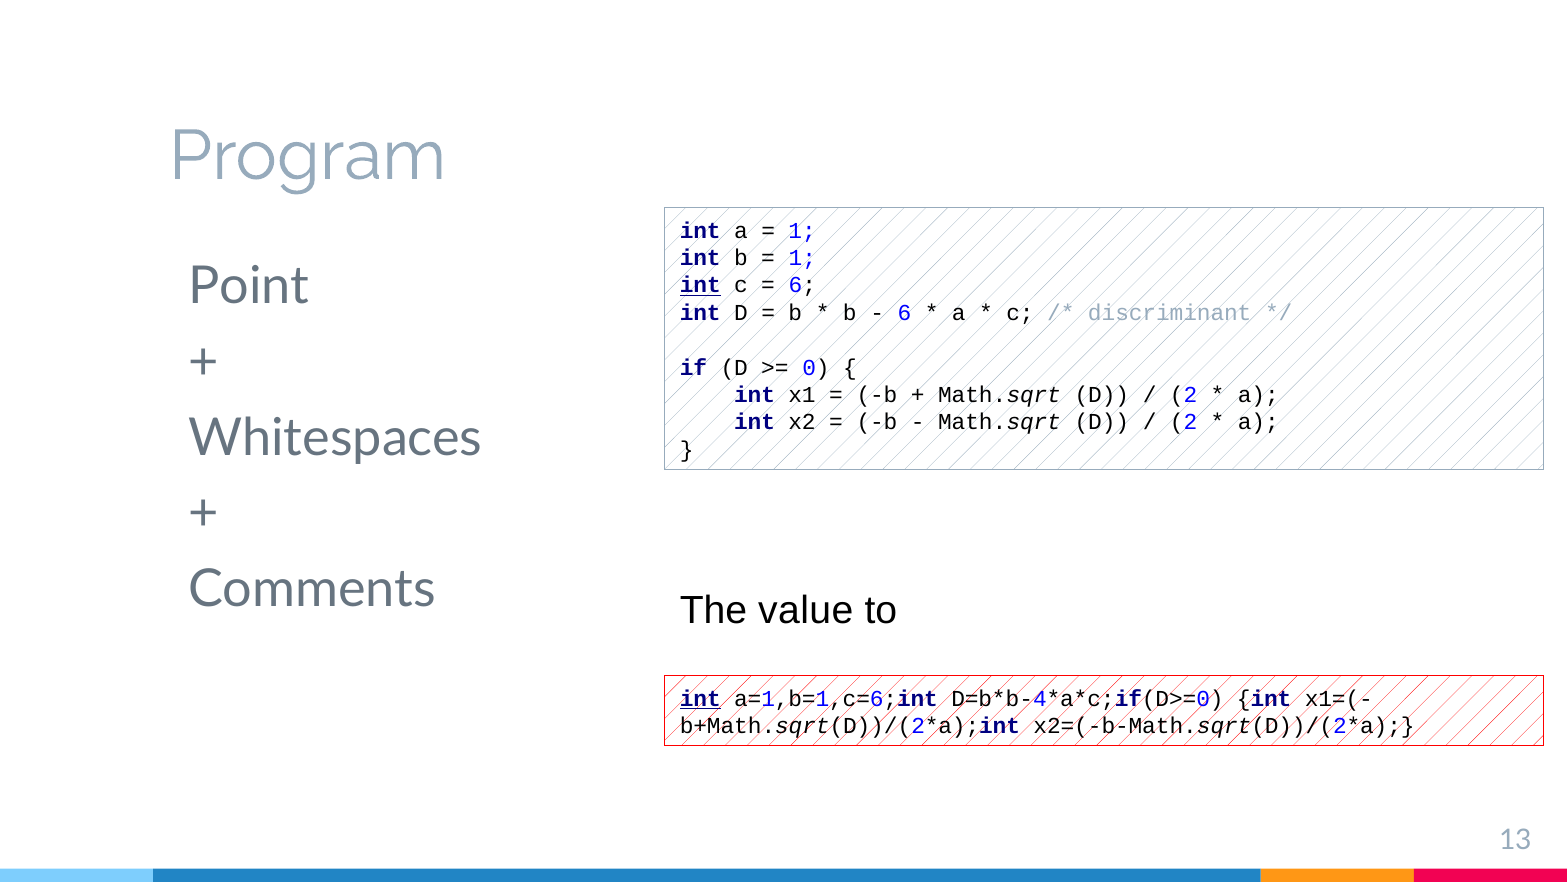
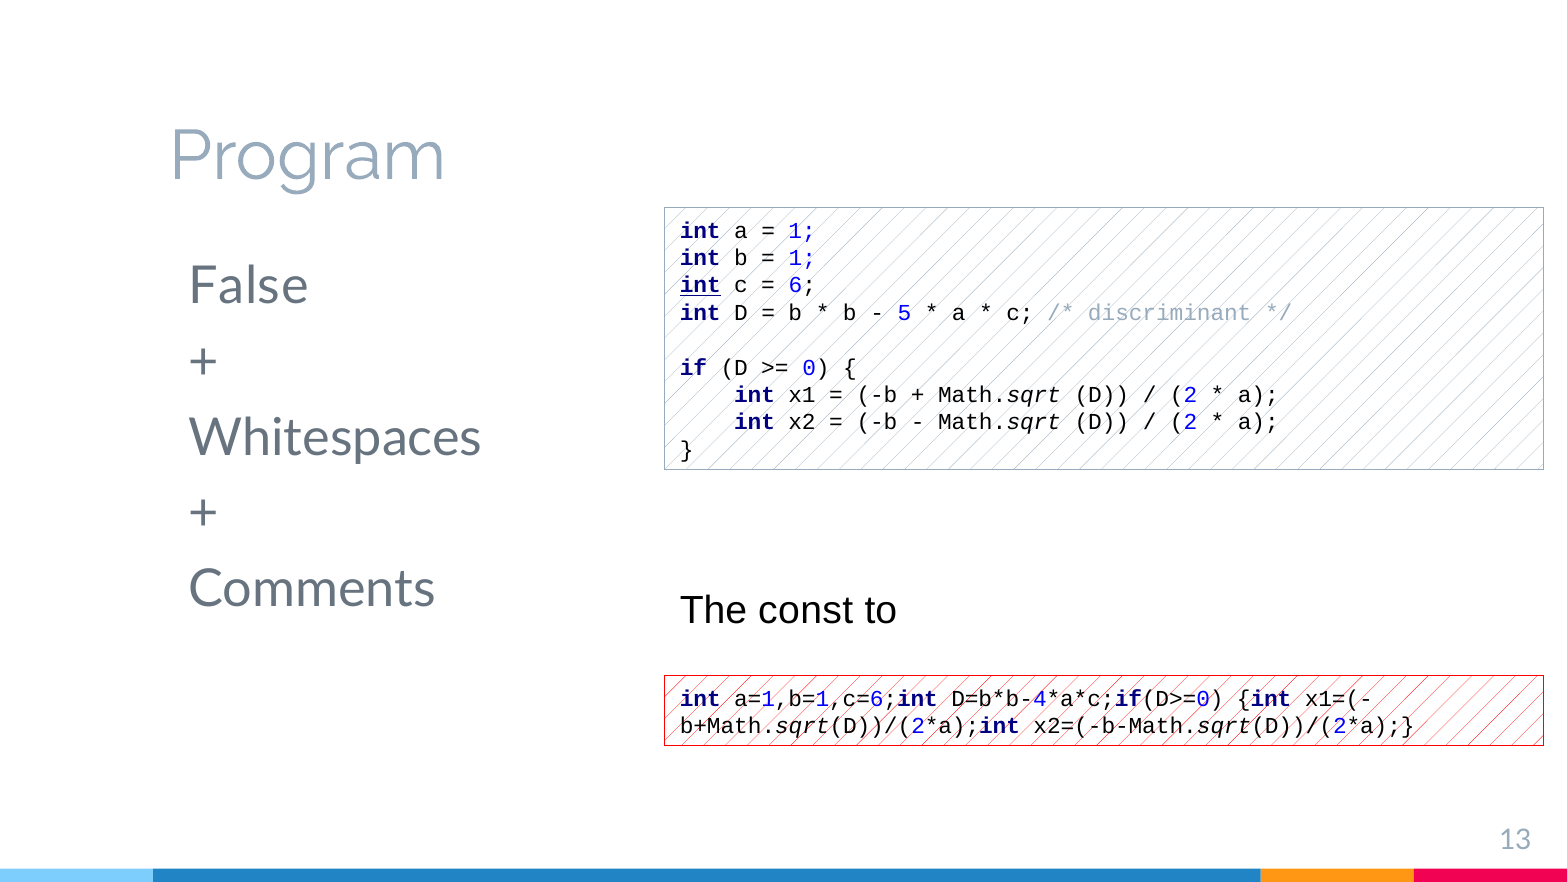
Point: Point -> False (249, 286)
6: 6 -> 5 (904, 313)
value: value -> const (806, 610)
int underline: present -> none (700, 698)
